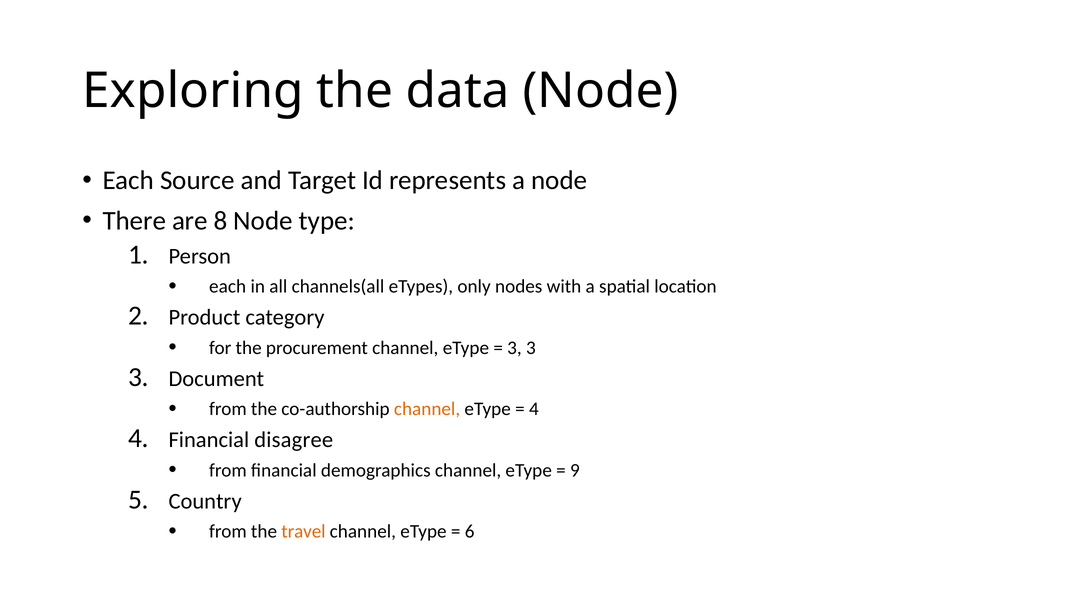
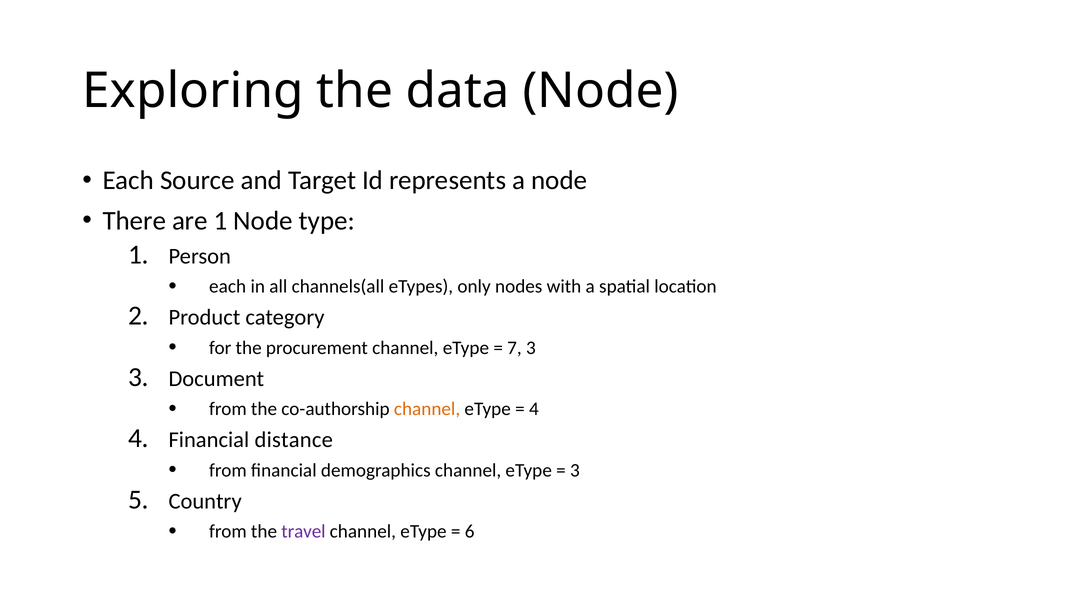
are 8: 8 -> 1 (220, 221)
3: 3 -> 7 (514, 348)
disagree: disagree -> distance (294, 440)
9: 9 -> 3 (575, 470)
travel colour: orange -> purple (303, 532)
